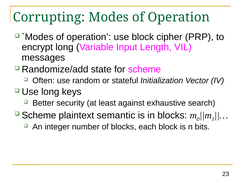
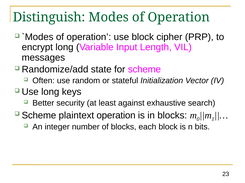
Corrupting: Corrupting -> Distinguish (49, 17)
plaintext semantic: semantic -> operation (116, 116)
